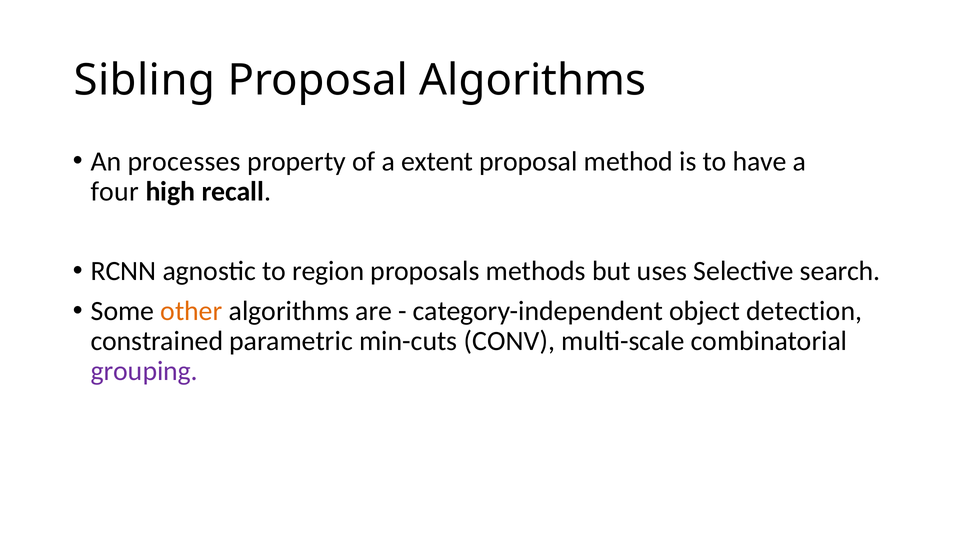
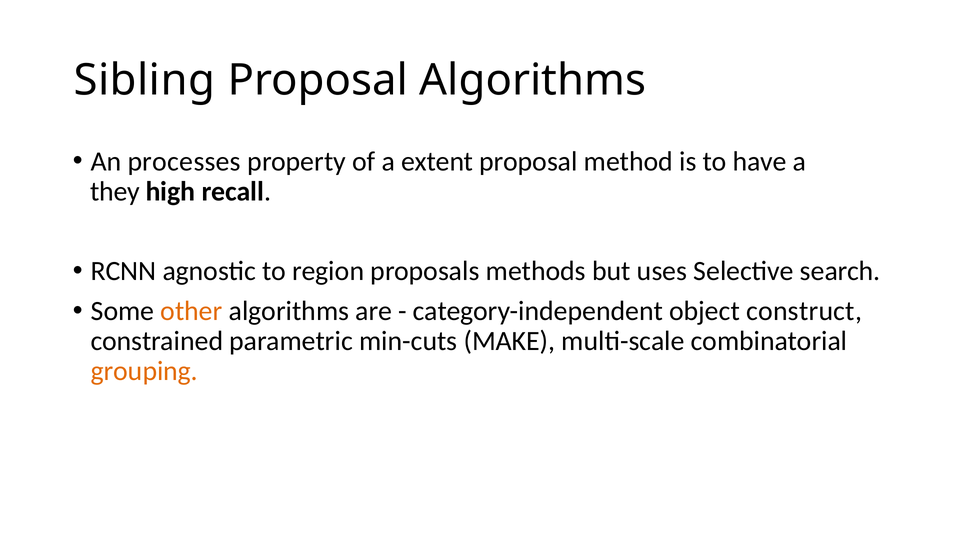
four: four -> they (115, 191)
detection: detection -> construct (804, 311)
CONV: CONV -> MAKE (509, 341)
grouping colour: purple -> orange (144, 371)
